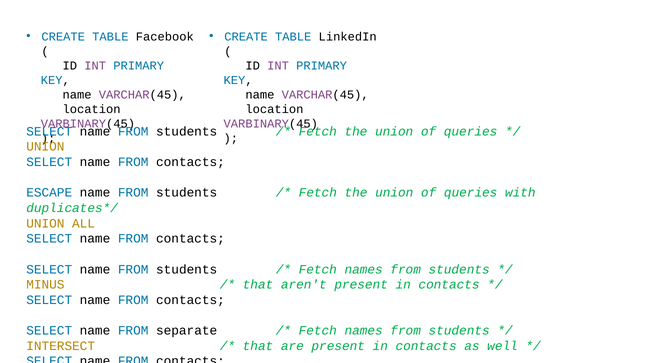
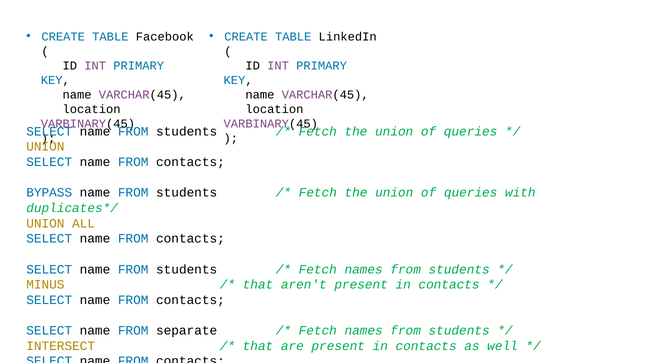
ESCAPE: ESCAPE -> BYPASS (49, 193)
